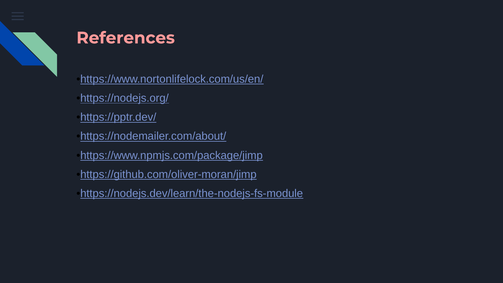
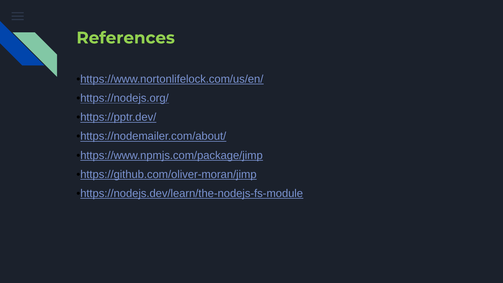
References colour: pink -> light green (126, 38)
